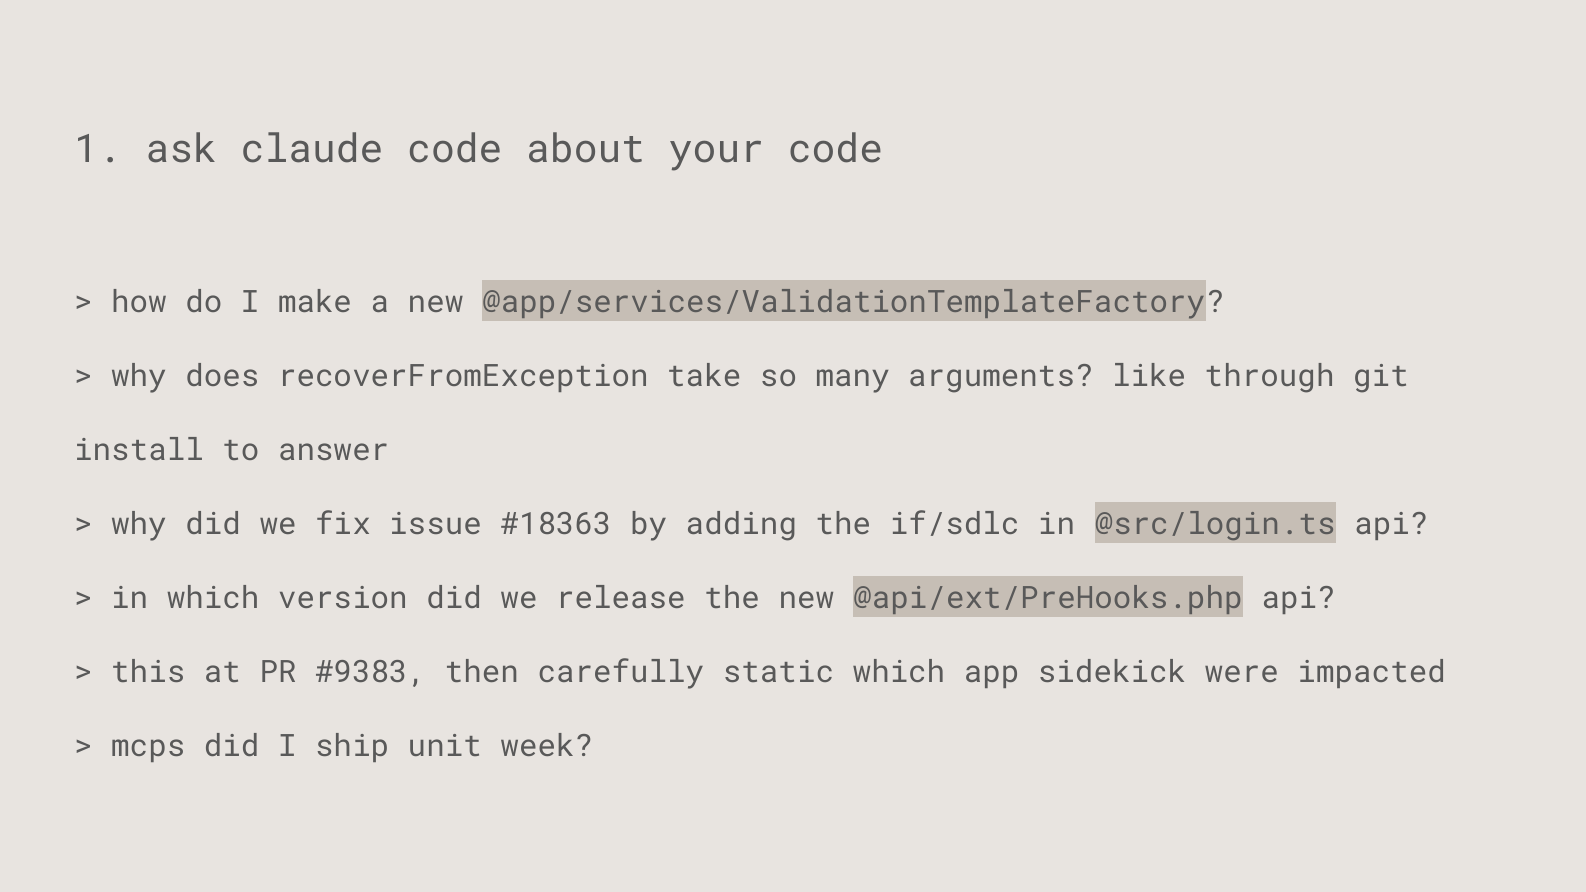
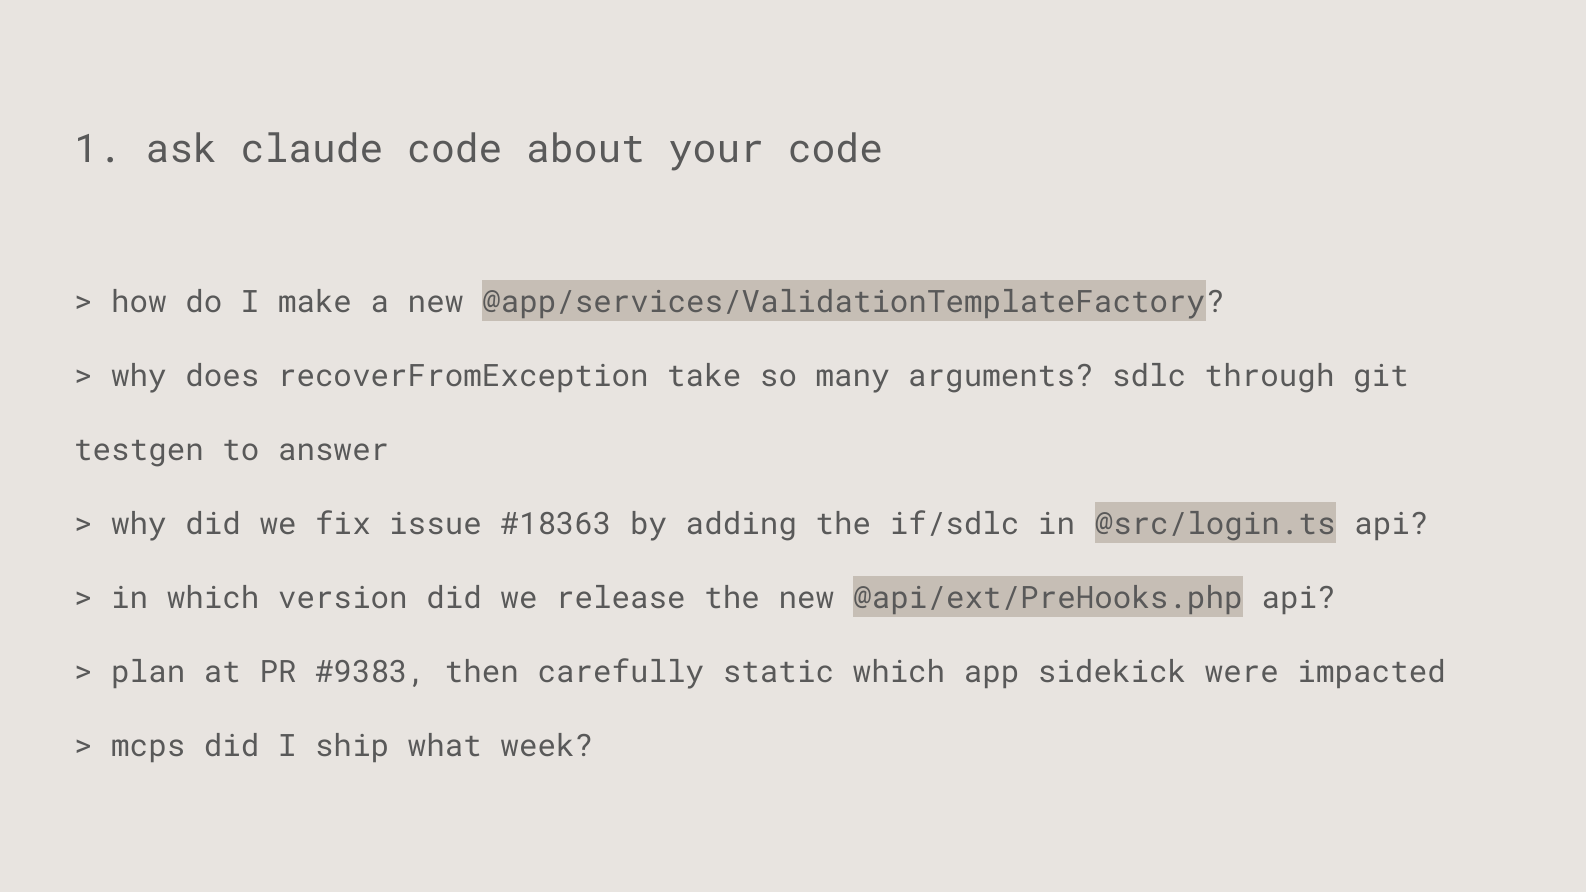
like: like -> sdlc (1149, 377)
install: install -> testgen (139, 451)
this: this -> plan (148, 673)
unit: unit -> what (445, 747)
